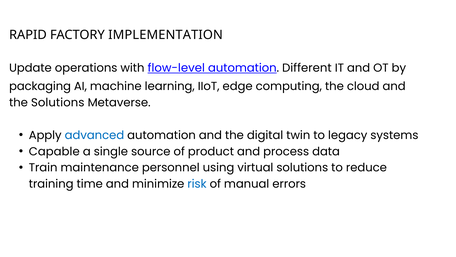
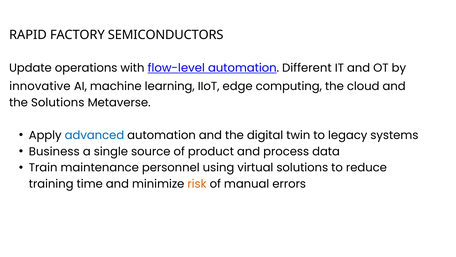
IMPLEMENTATION: IMPLEMENTATION -> SEMICONDUCTORS (166, 35)
packaging: packaging -> innovative (40, 86)
Capable: Capable -> Business (54, 151)
risk colour: blue -> orange (197, 184)
